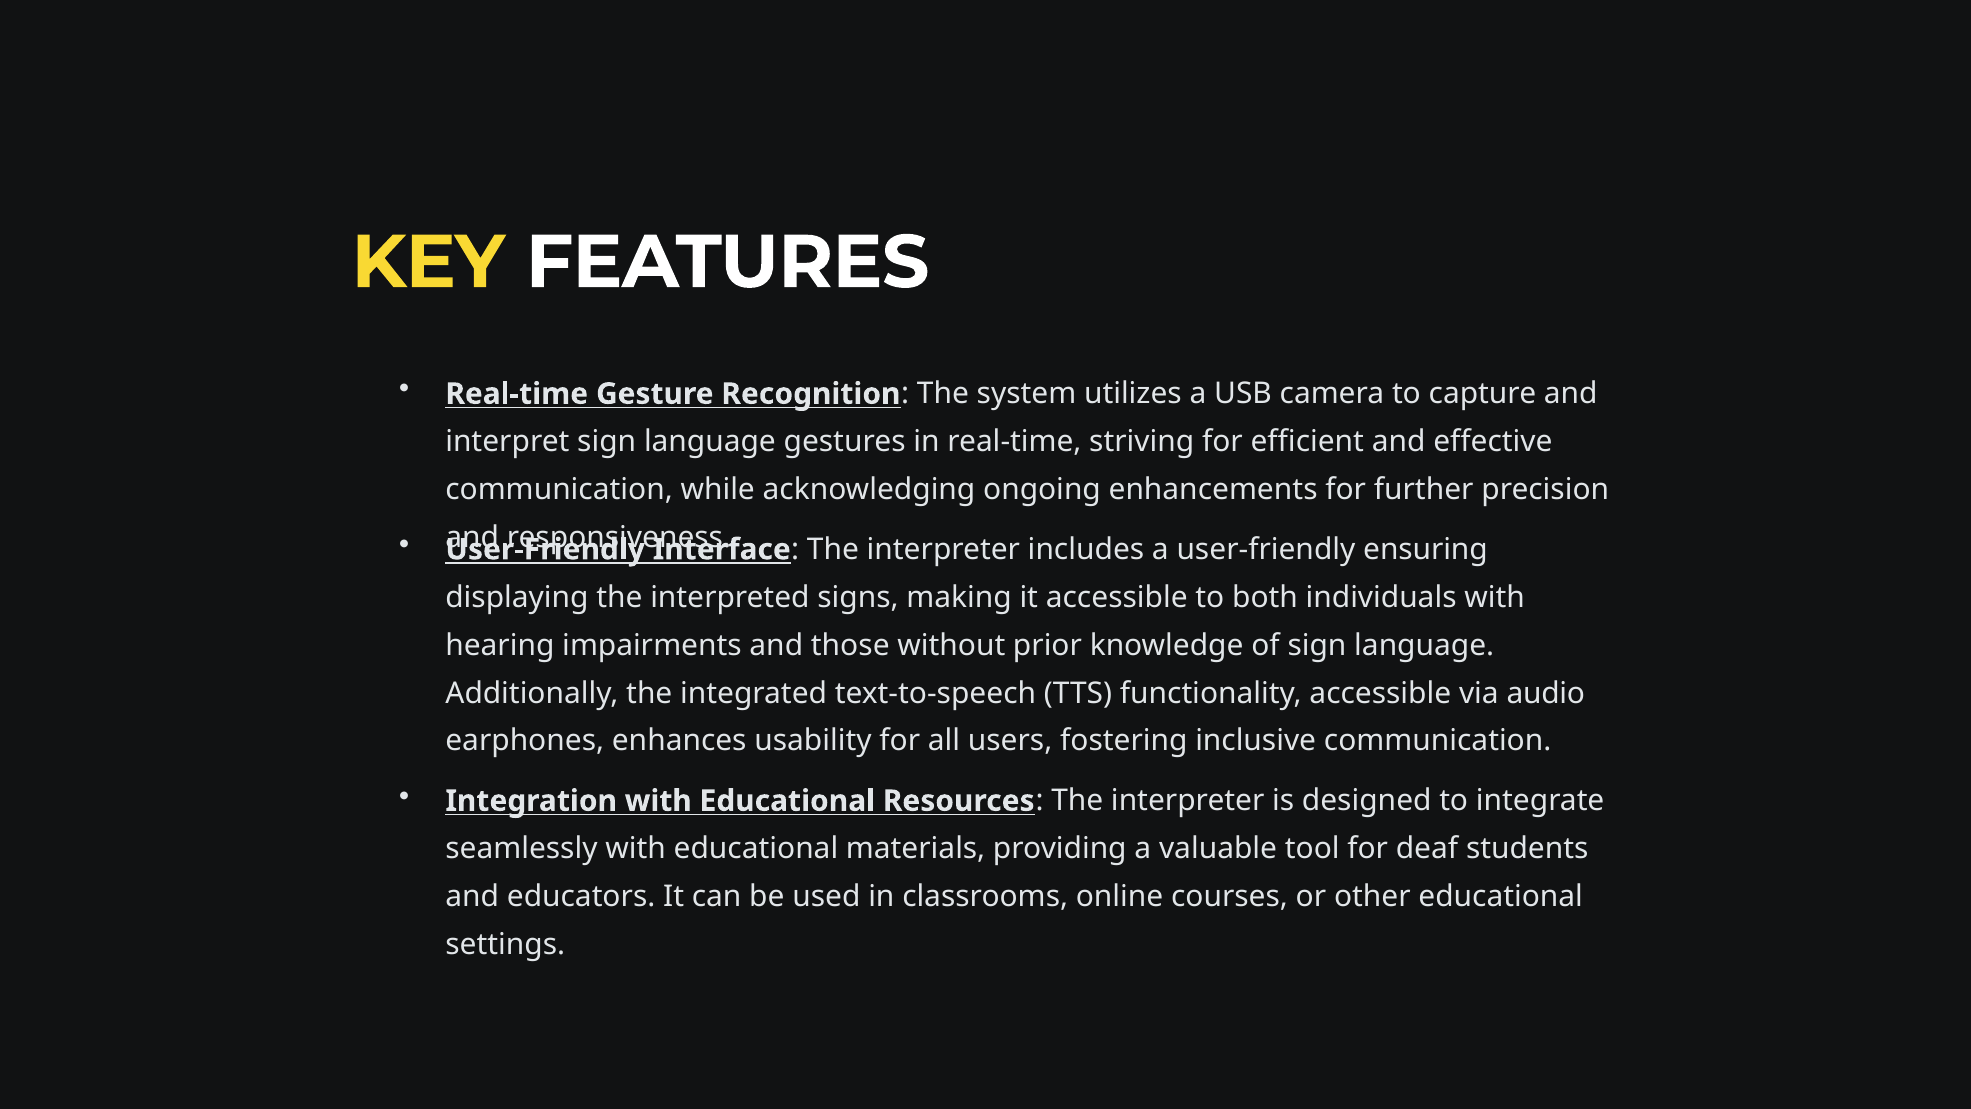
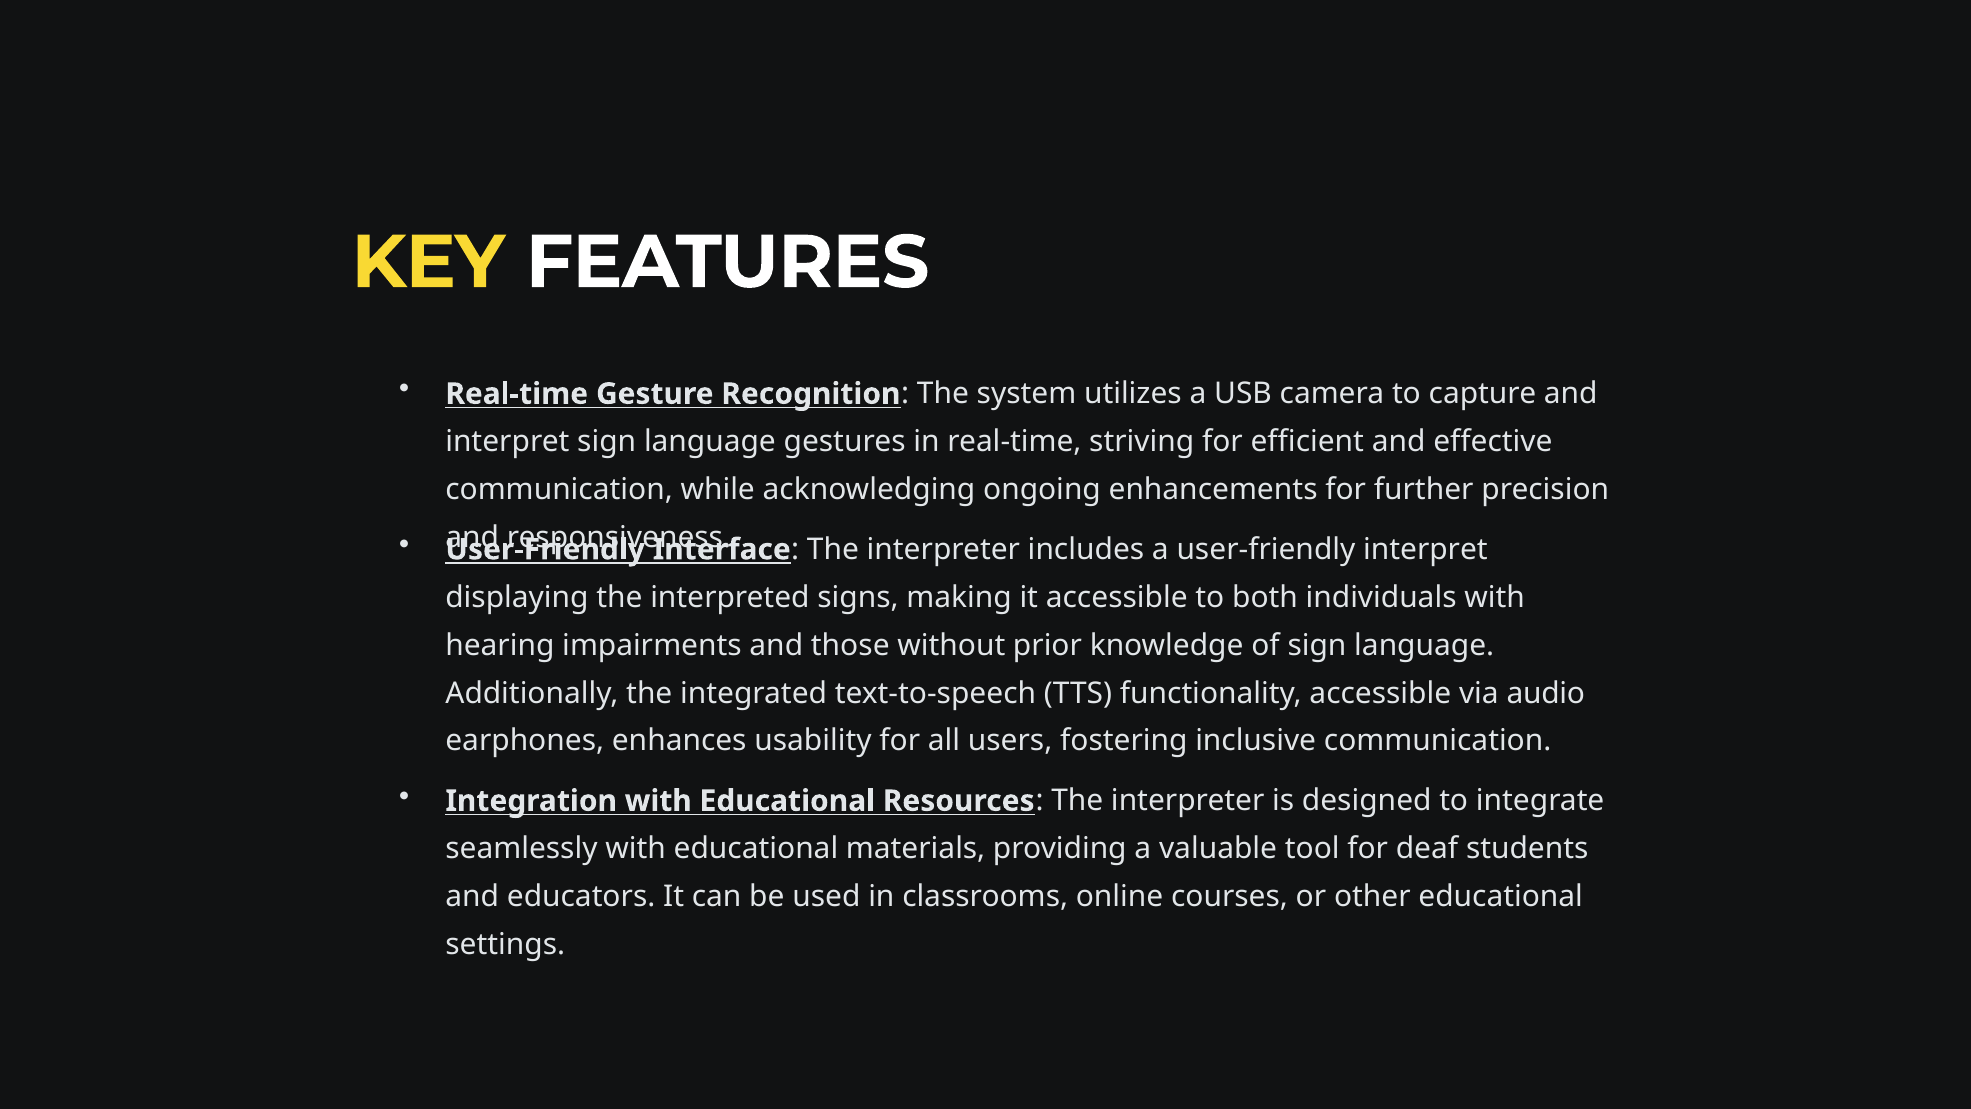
user-friendly ensuring: ensuring -> interpret (1425, 549)
